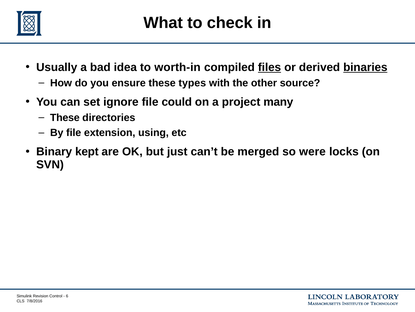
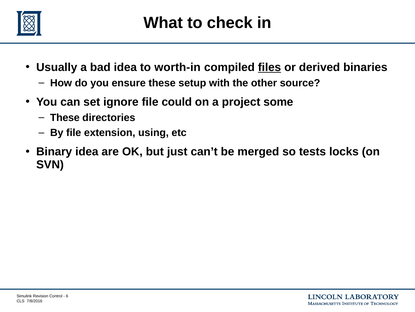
binaries underline: present -> none (365, 67)
types: types -> setup (192, 83)
many: many -> some (278, 102)
Binary kept: kept -> idea (87, 151)
were: were -> tests (312, 151)
